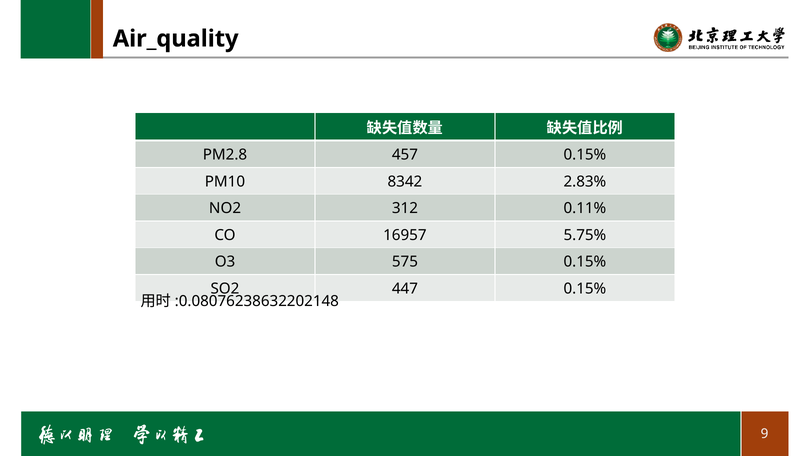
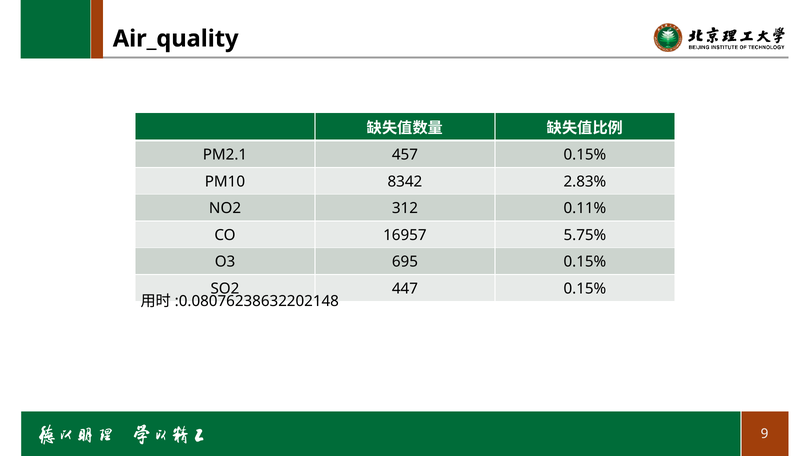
PM2.8: PM2.8 -> PM2.1 (225, 155)
575: 575 -> 695 (405, 262)
